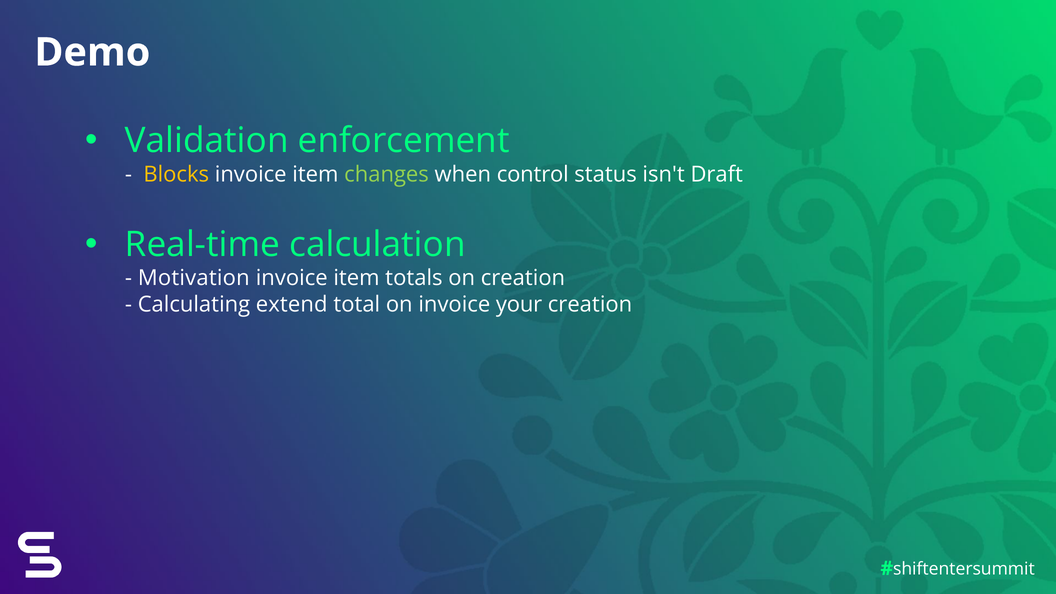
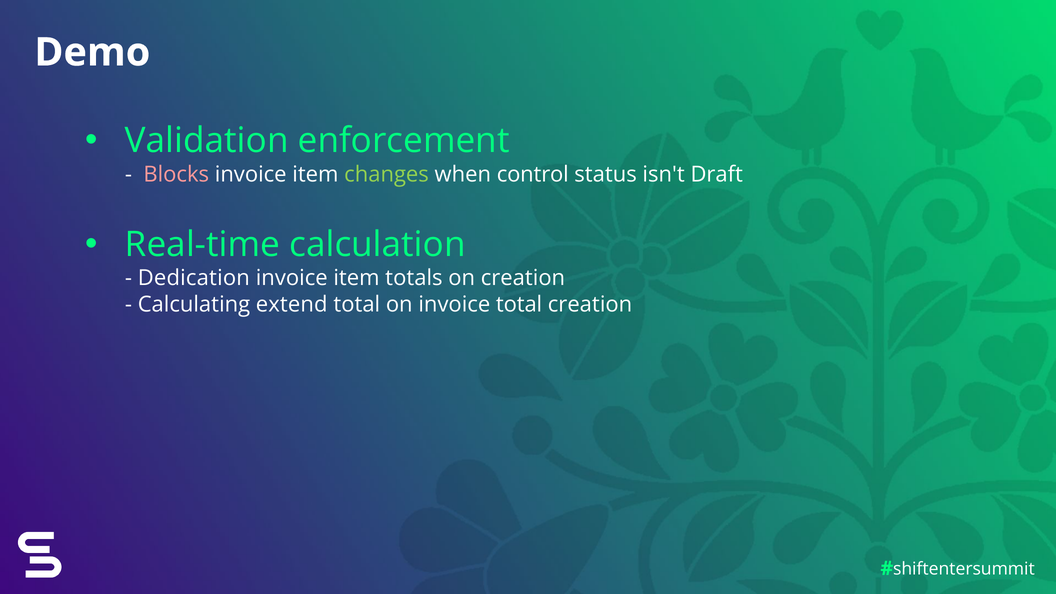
Blocks colour: yellow -> pink (176, 174)
Motivation: Motivation -> Dedication (194, 278)
invoice your: your -> total (519, 305)
